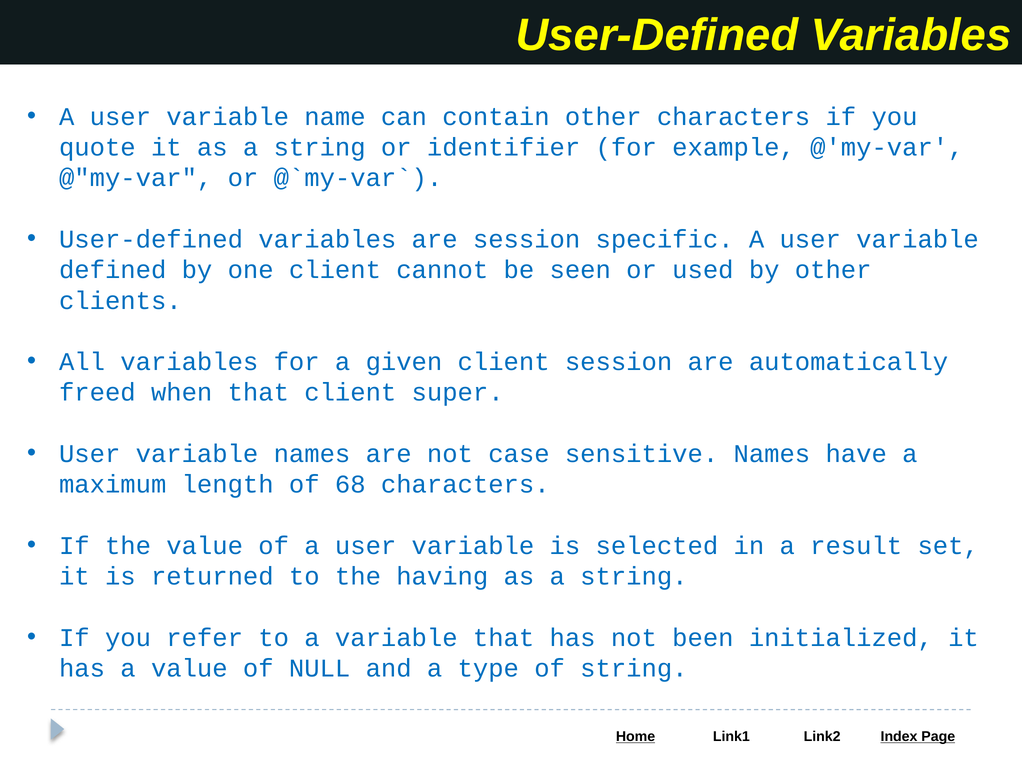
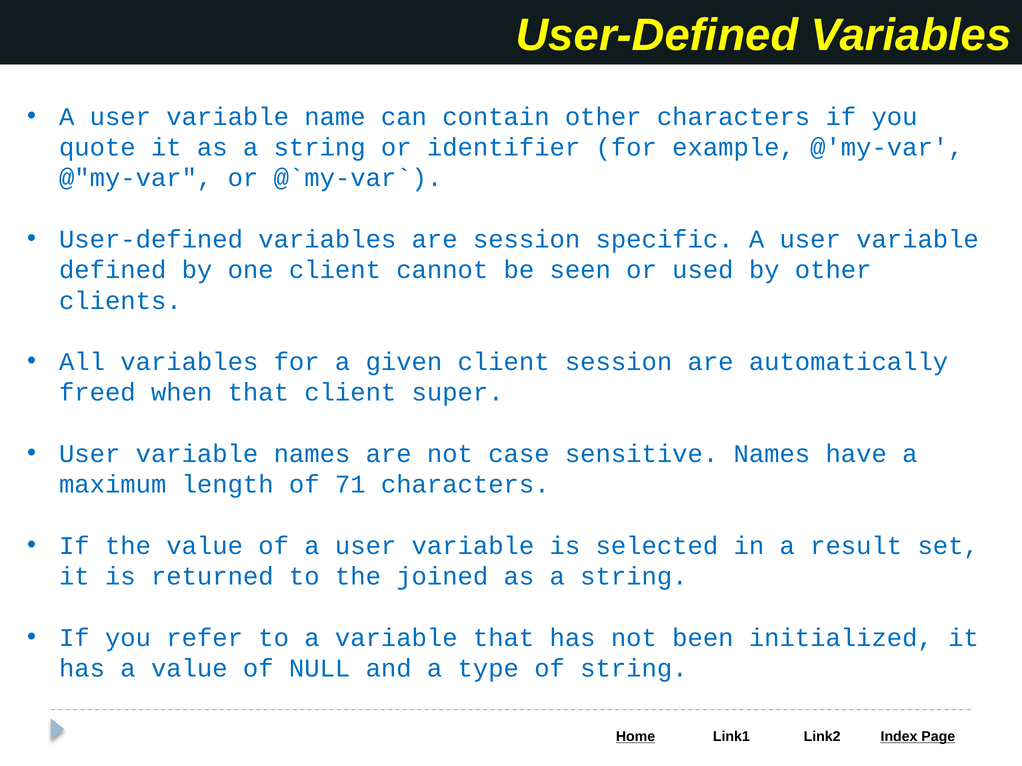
68: 68 -> 71 (350, 485)
having: having -> joined (442, 577)
